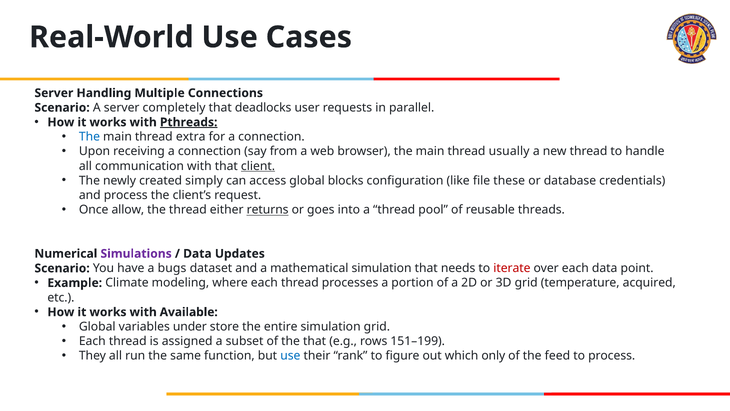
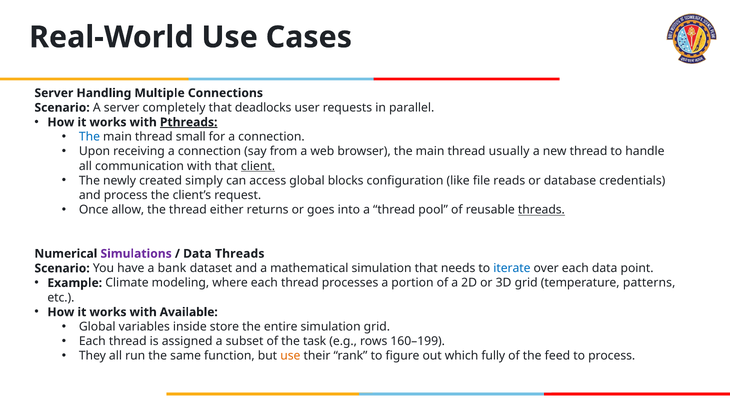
extra: extra -> small (191, 137)
these: these -> reads (509, 181)
returns underline: present -> none (268, 210)
threads underline: none -> present (541, 210)
Data Updates: Updates -> Threads (240, 253)
bugs: bugs -> bank (172, 268)
iterate colour: red -> blue (512, 268)
acquired: acquired -> patterns (649, 283)
under: under -> inside (190, 326)
the that: that -> task (315, 341)
151–199: 151–199 -> 160–199 (418, 341)
use colour: blue -> orange (290, 356)
only: only -> fully (493, 356)
